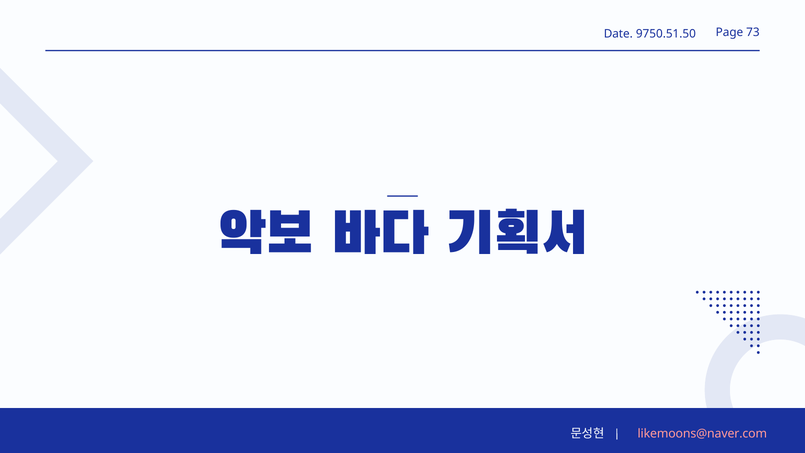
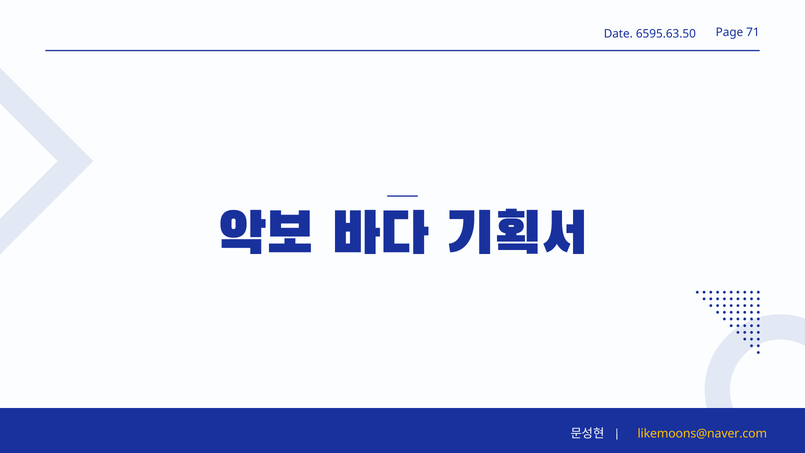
9750.51.50: 9750.51.50 -> 6595.63.50 (666, 34)
73: 73 -> 71 (753, 33)
likemoons@naver.com colour: pink -> yellow (702, 433)
